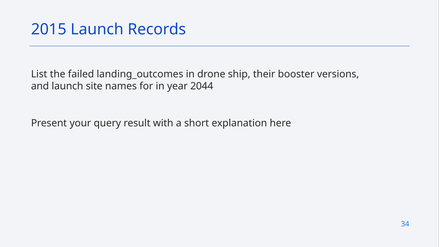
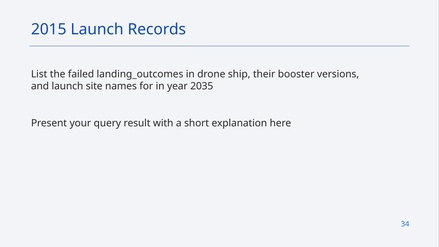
2044: 2044 -> 2035 (202, 86)
